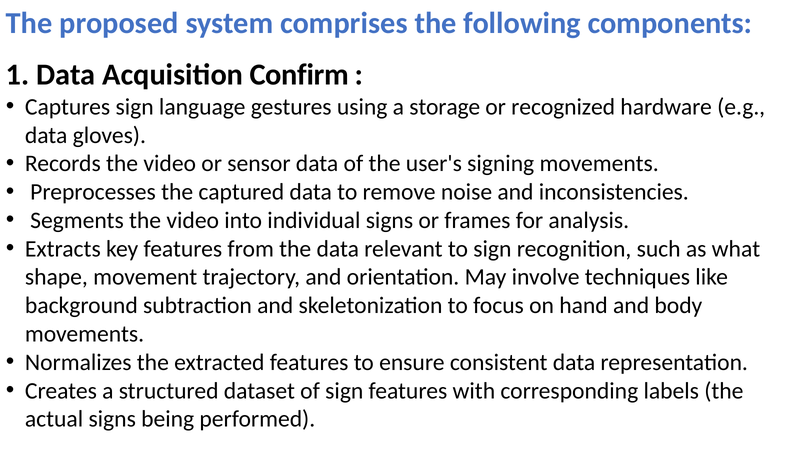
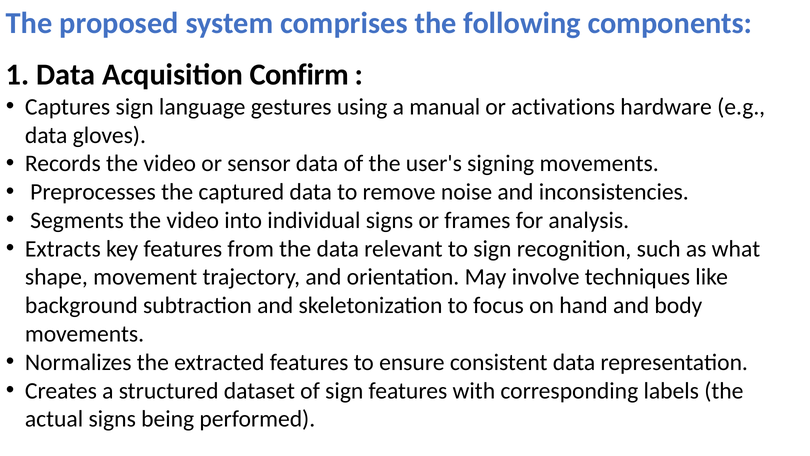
storage: storage -> manual (445, 107)
recognized: recognized -> activations (563, 107)
